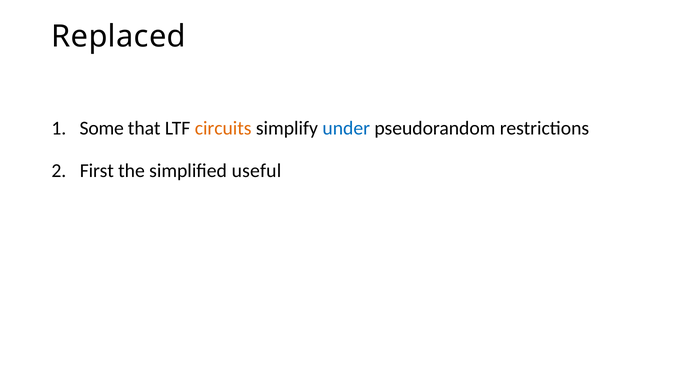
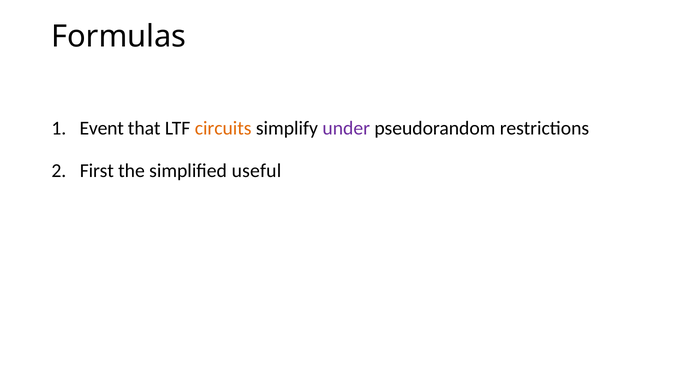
Replaced: Replaced -> Formulas (119, 36)
Some: Some -> Event (102, 129)
under colour: blue -> purple (346, 129)
